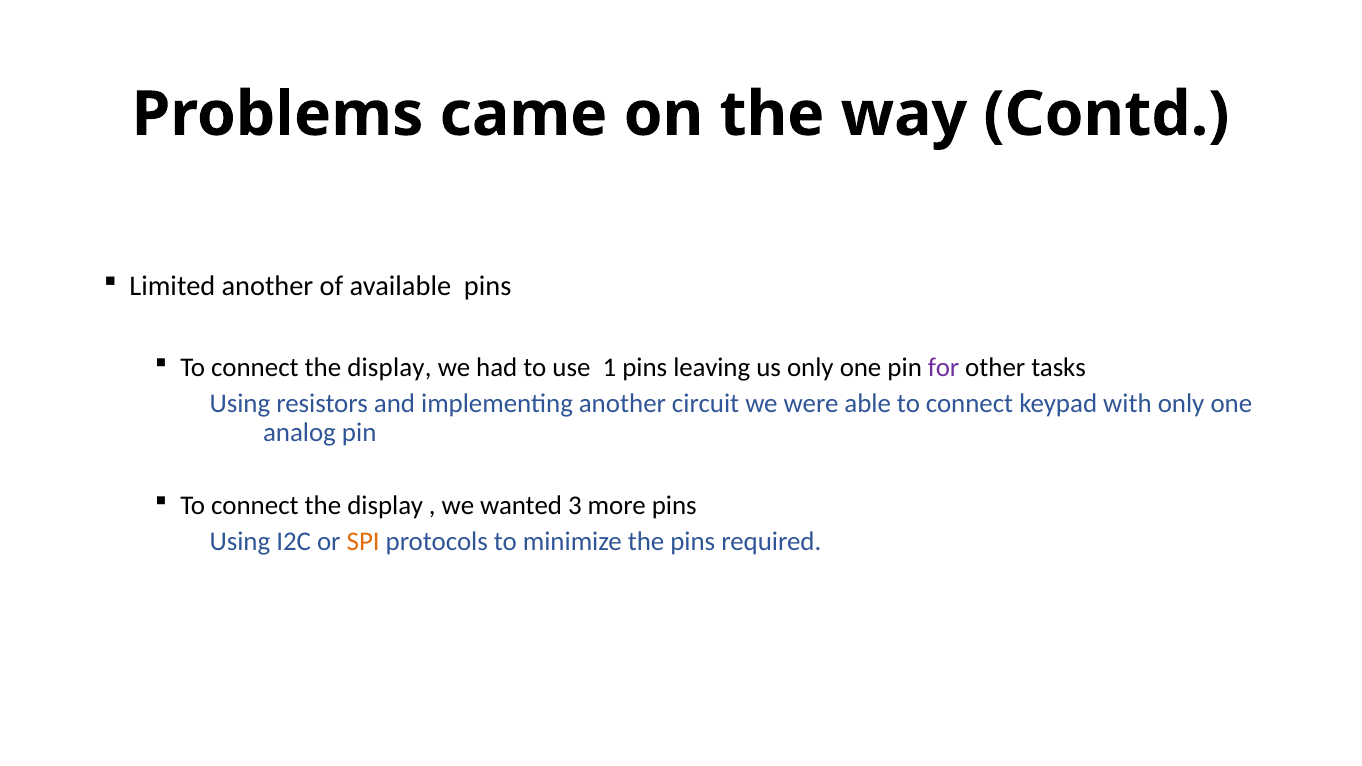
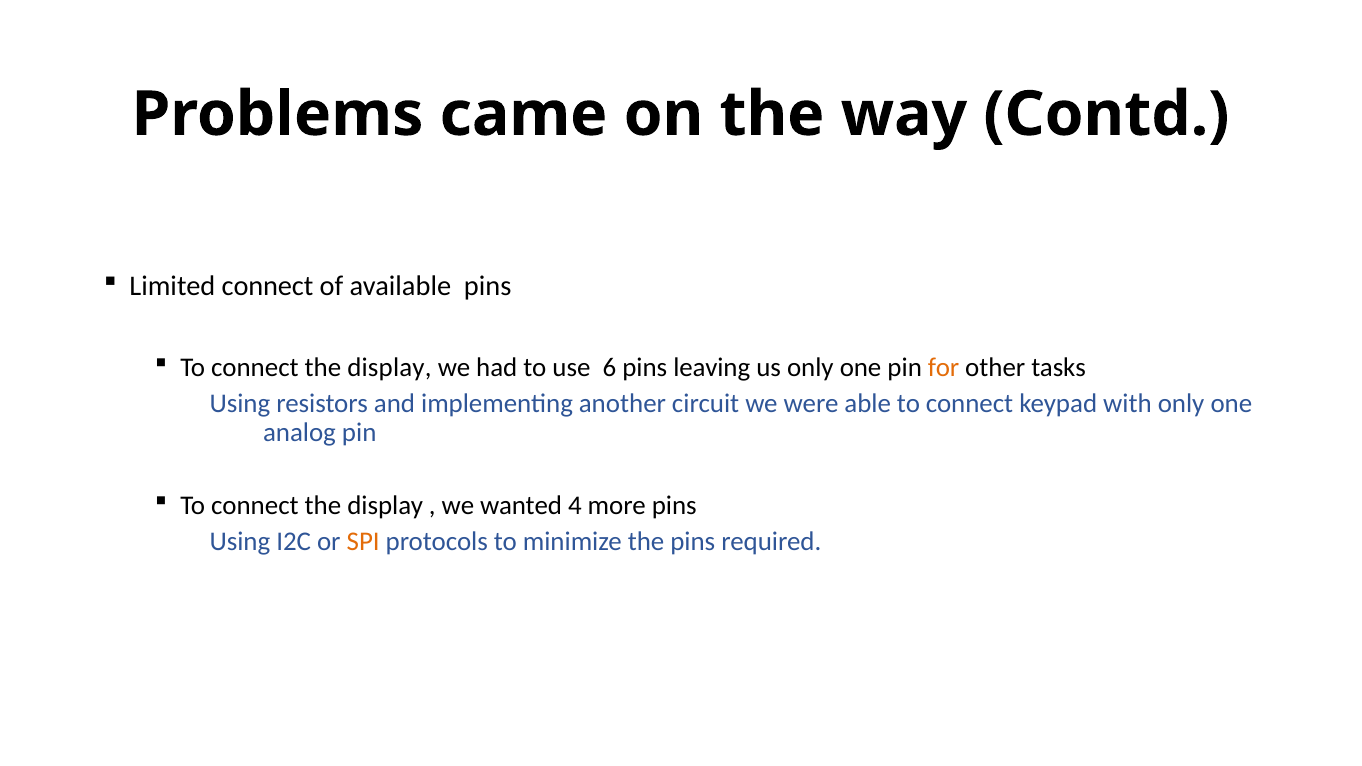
Limited another: another -> connect (267, 286)
1: 1 -> 6 (609, 368)
for colour: purple -> orange (944, 368)
3: 3 -> 4 (575, 505)
